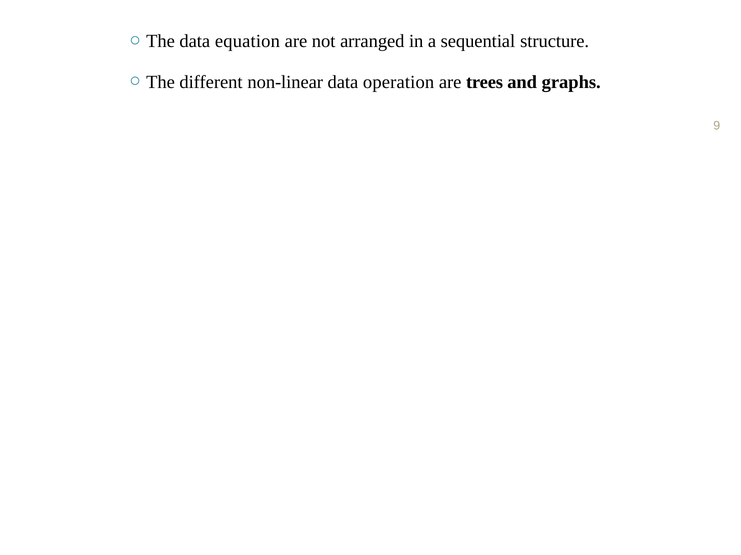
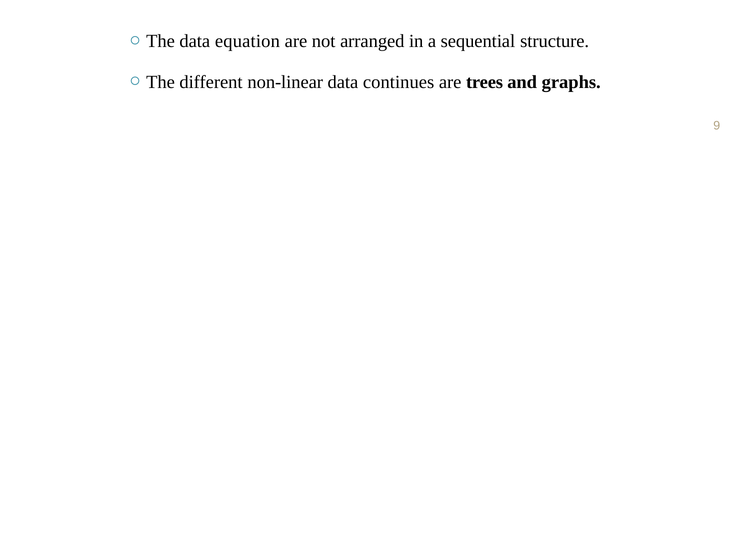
operation: operation -> continues (399, 82)
